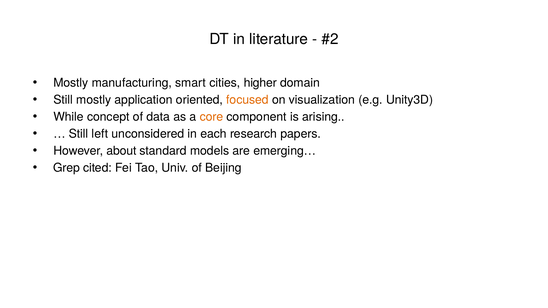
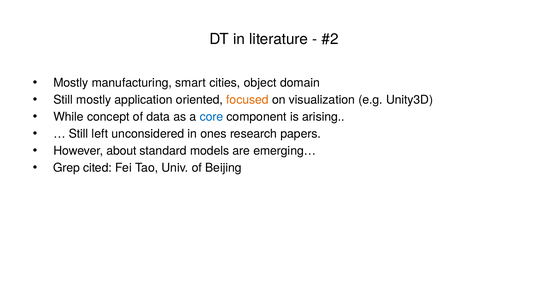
higher: higher -> object (260, 83)
core colour: orange -> blue (211, 117)
each: each -> ones (214, 134)
